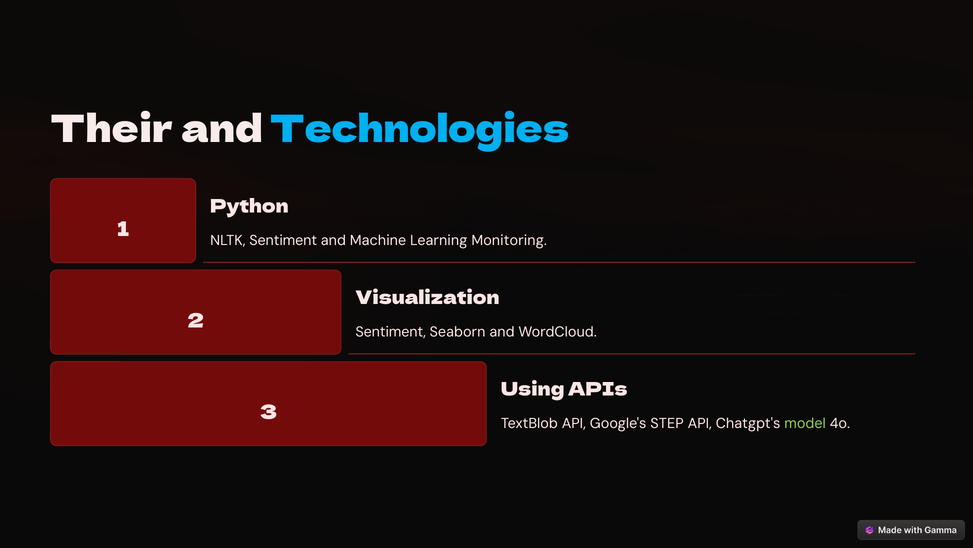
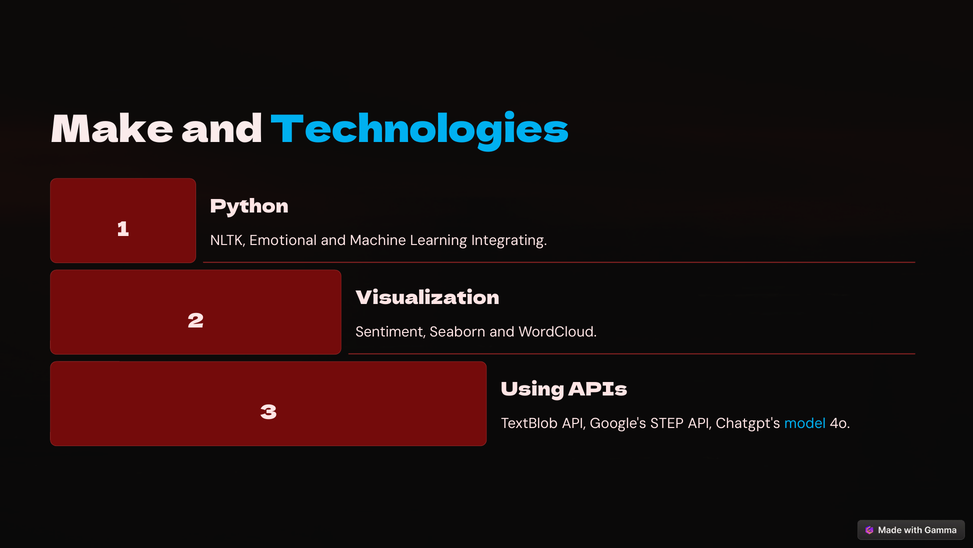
Their: Their -> Make (112, 129)
NLTK Sentiment: Sentiment -> Emotional (283, 240)
Monitoring: Monitoring -> Integrating (509, 240)
model colour: light green -> light blue (805, 423)
